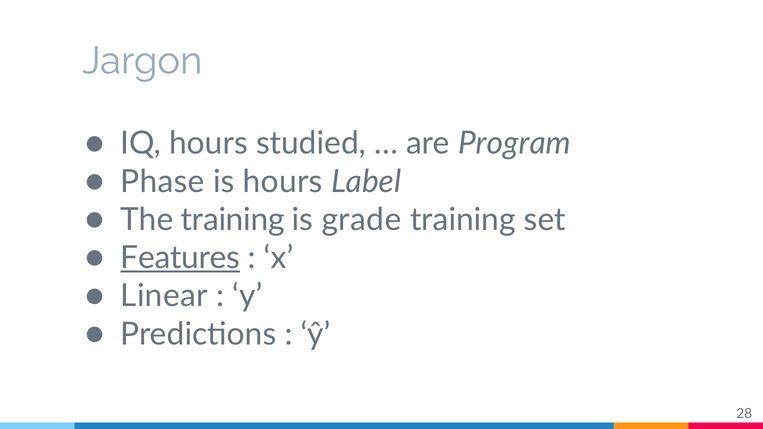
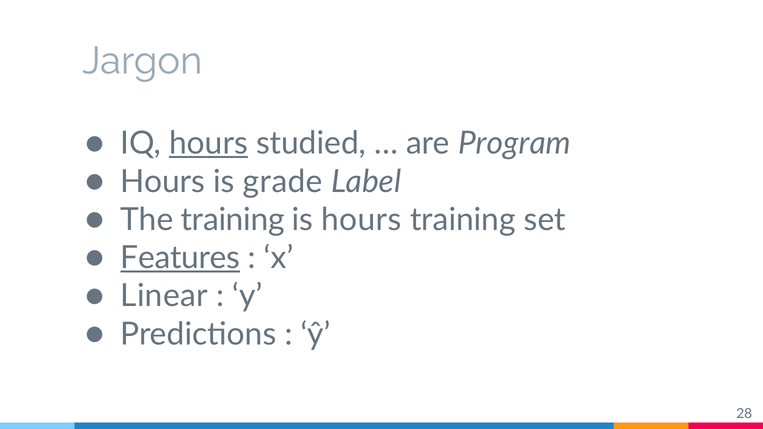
hours underline: none -> present (209, 144)
Phase: Phase -> Hours (163, 182)
is hours: hours -> grade (283, 182)
is grade: grade -> hours (361, 220)
